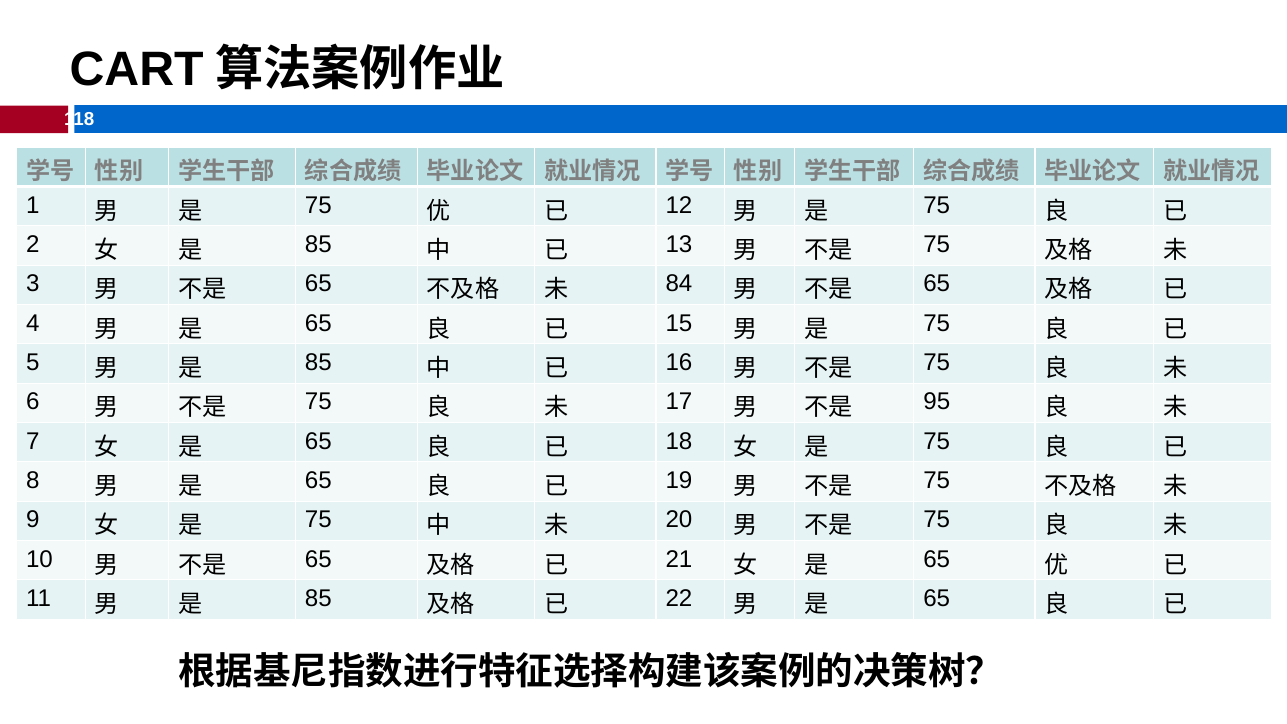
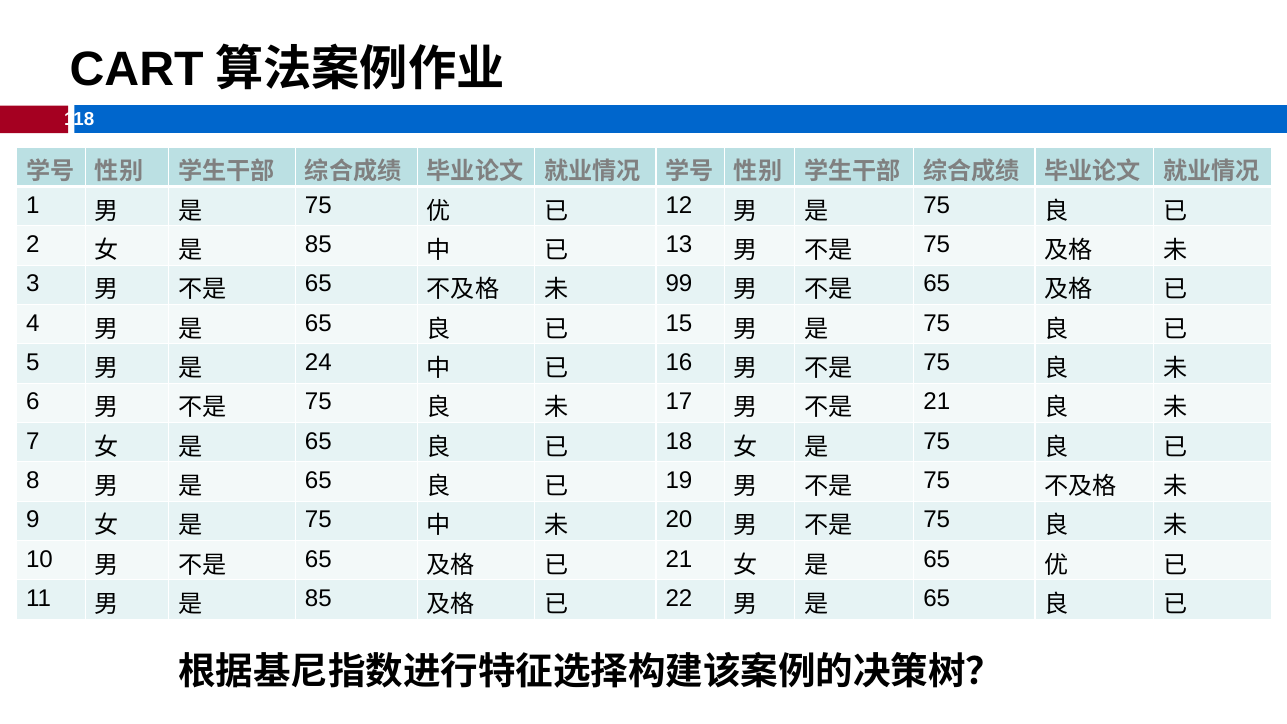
84: 84 -> 99 (679, 284)
85: 85 -> 24 (318, 362)
95: 95 -> 21 (937, 402)
